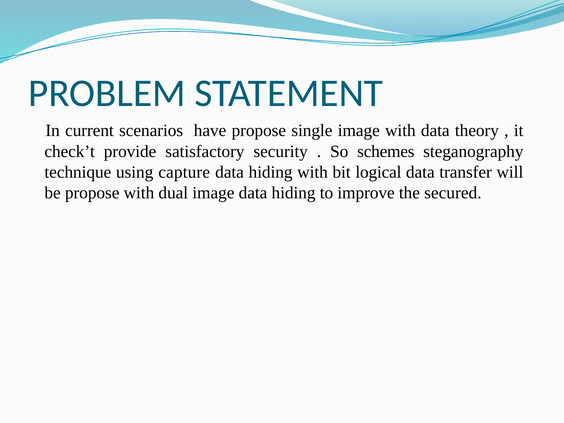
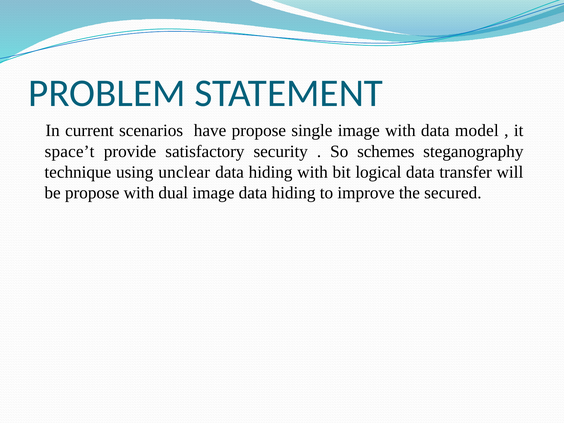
theory: theory -> model (477, 130)
check’t: check’t -> space’t (70, 151)
capture: capture -> unclear (184, 172)
